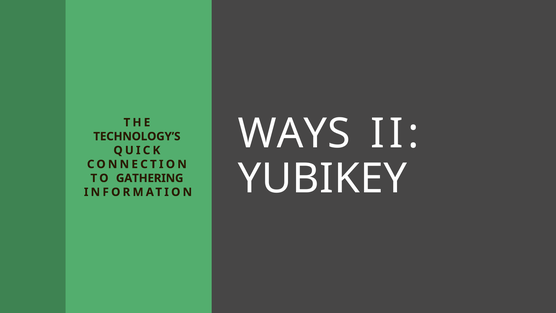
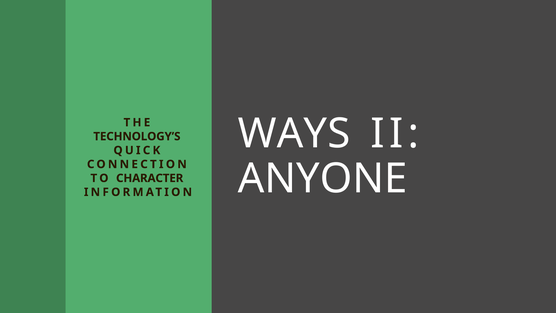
YUBIKEY: YUBIKEY -> ANYONE (323, 179)
GATHERING: GATHERING -> CHARACTER (150, 178)
